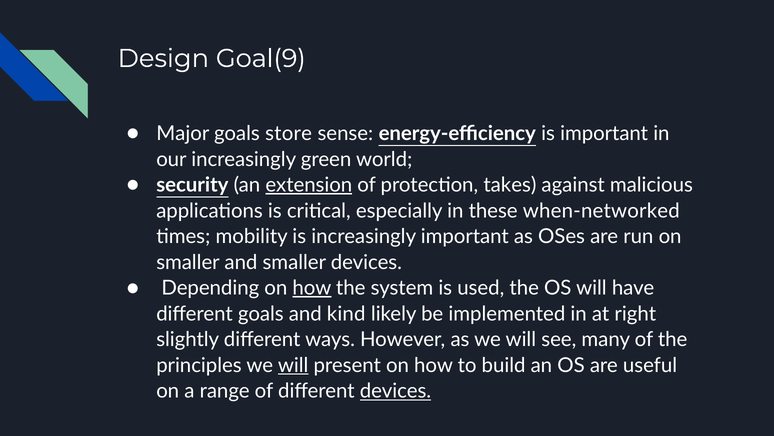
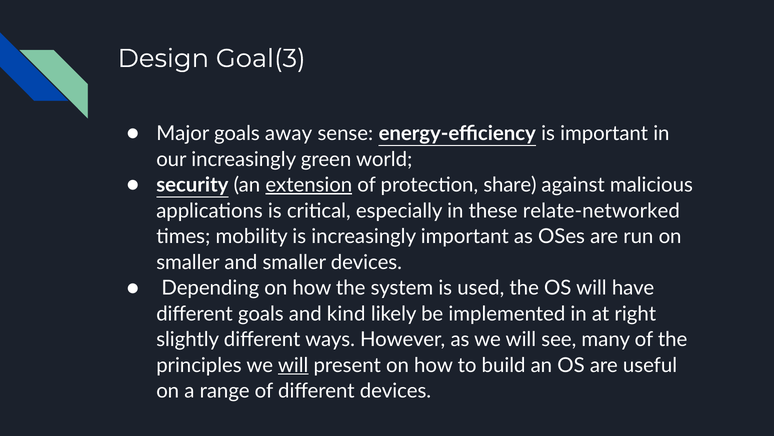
Goal(9: Goal(9 -> Goal(3 (261, 58)
store: store -> away (289, 133)
takes: takes -> share (510, 185)
when-networked: when-networked -> relate-networked (601, 211)
how underline: present -> none (312, 288)
devices underline: present -> none (395, 391)
